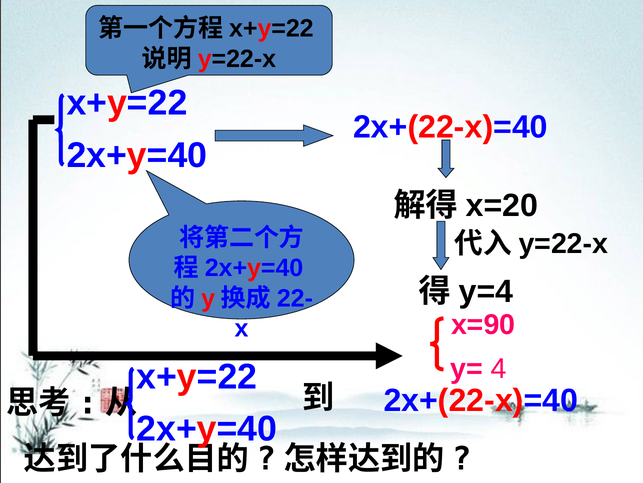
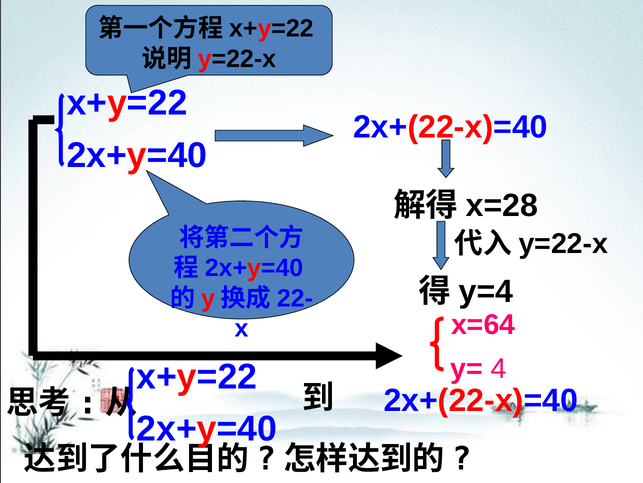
x=20: x=20 -> x=28 (502, 205)
x=90: x=90 -> x=64 (483, 324)
